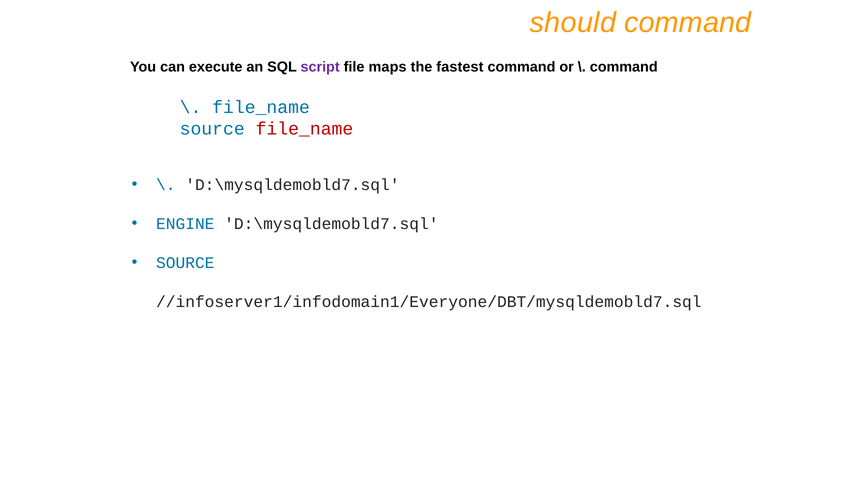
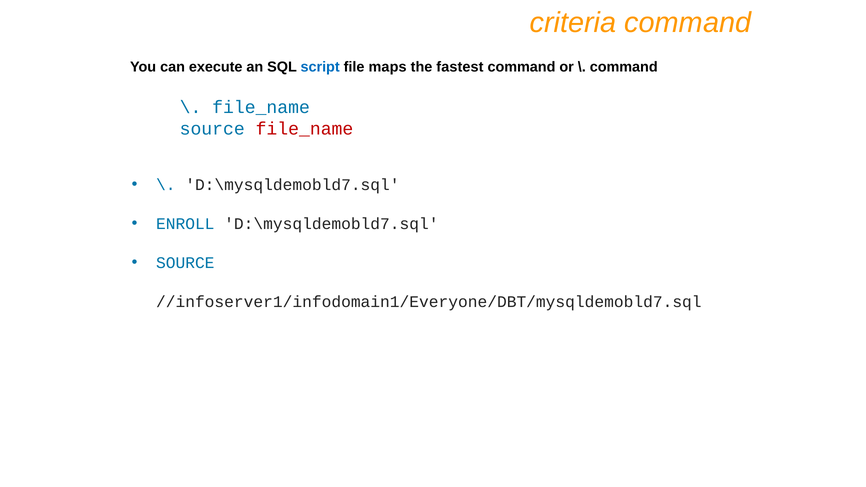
should: should -> criteria (573, 23)
script colour: purple -> blue (320, 67)
ENGINE: ENGINE -> ENROLL (185, 224)
